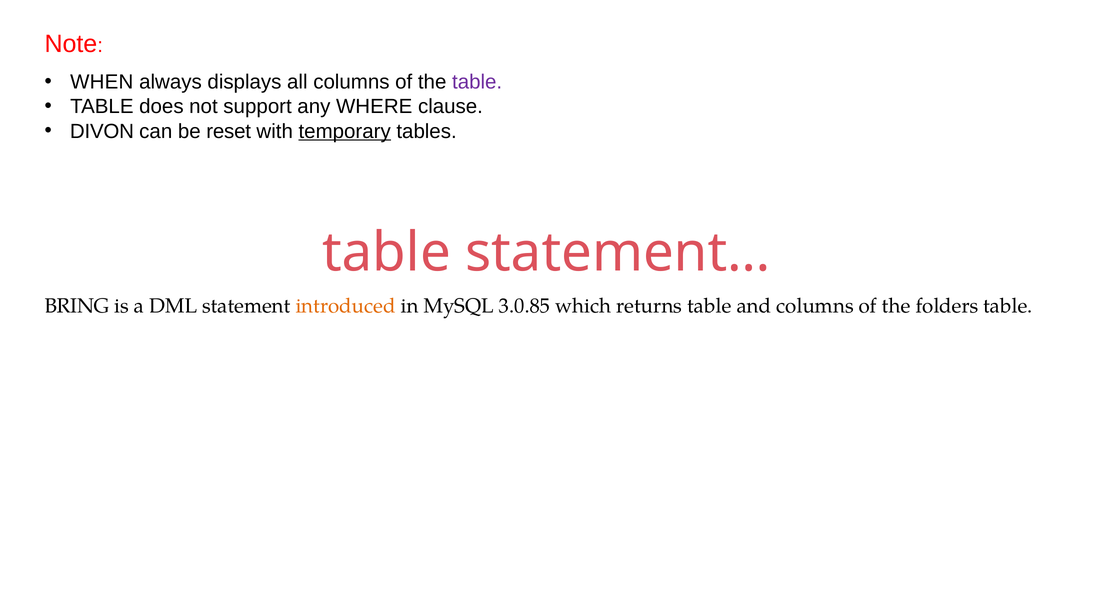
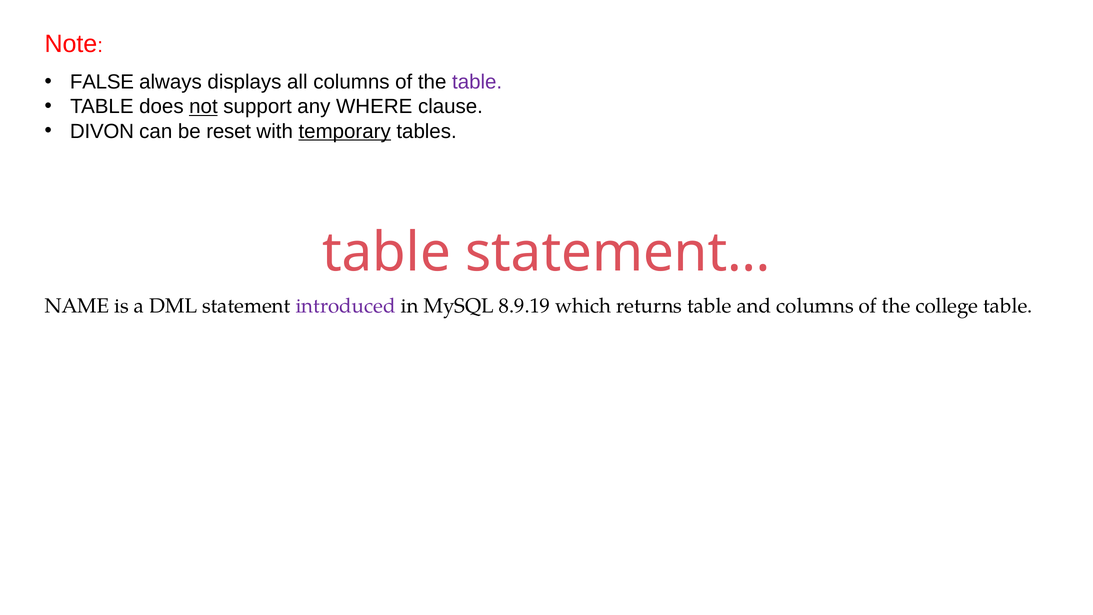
WHEN: WHEN -> FALSE (102, 82)
not underline: none -> present (203, 107)
BRING: BRING -> NAME (77, 306)
introduced colour: orange -> purple (346, 306)
3.0.85: 3.0.85 -> 8.9.19 (525, 306)
folders: folders -> college (947, 306)
